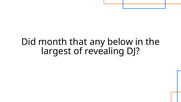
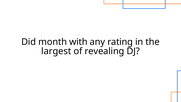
that: that -> with (78, 42)
below: below -> rating (120, 42)
